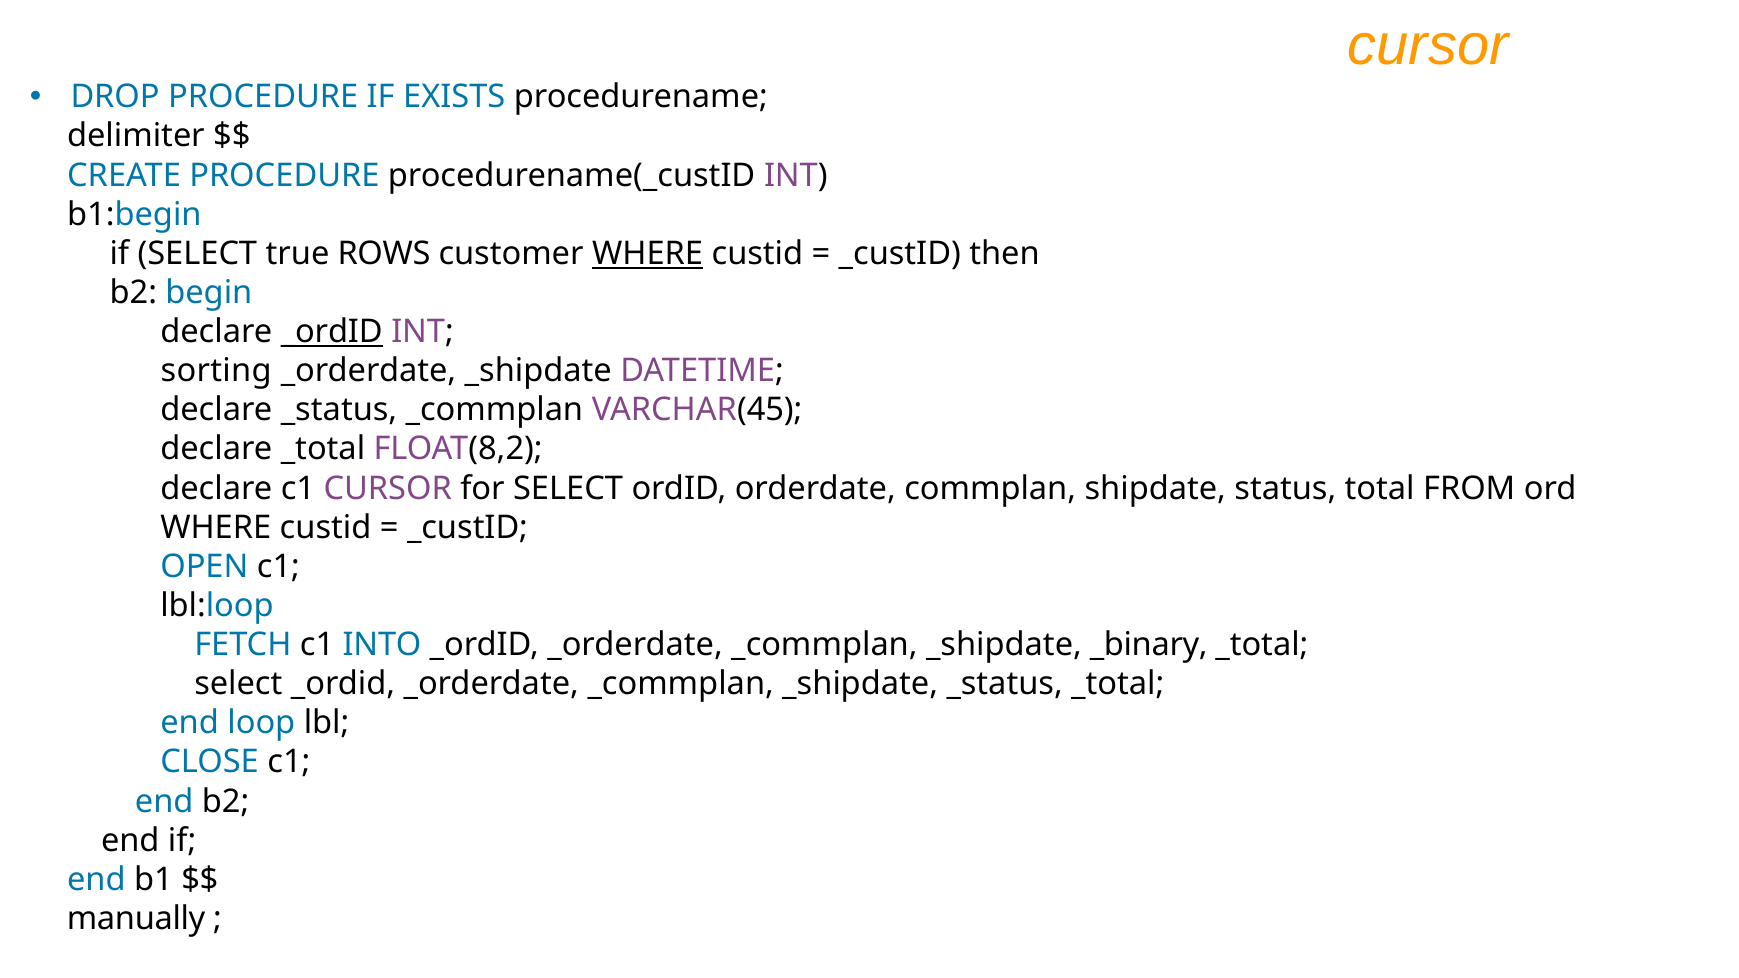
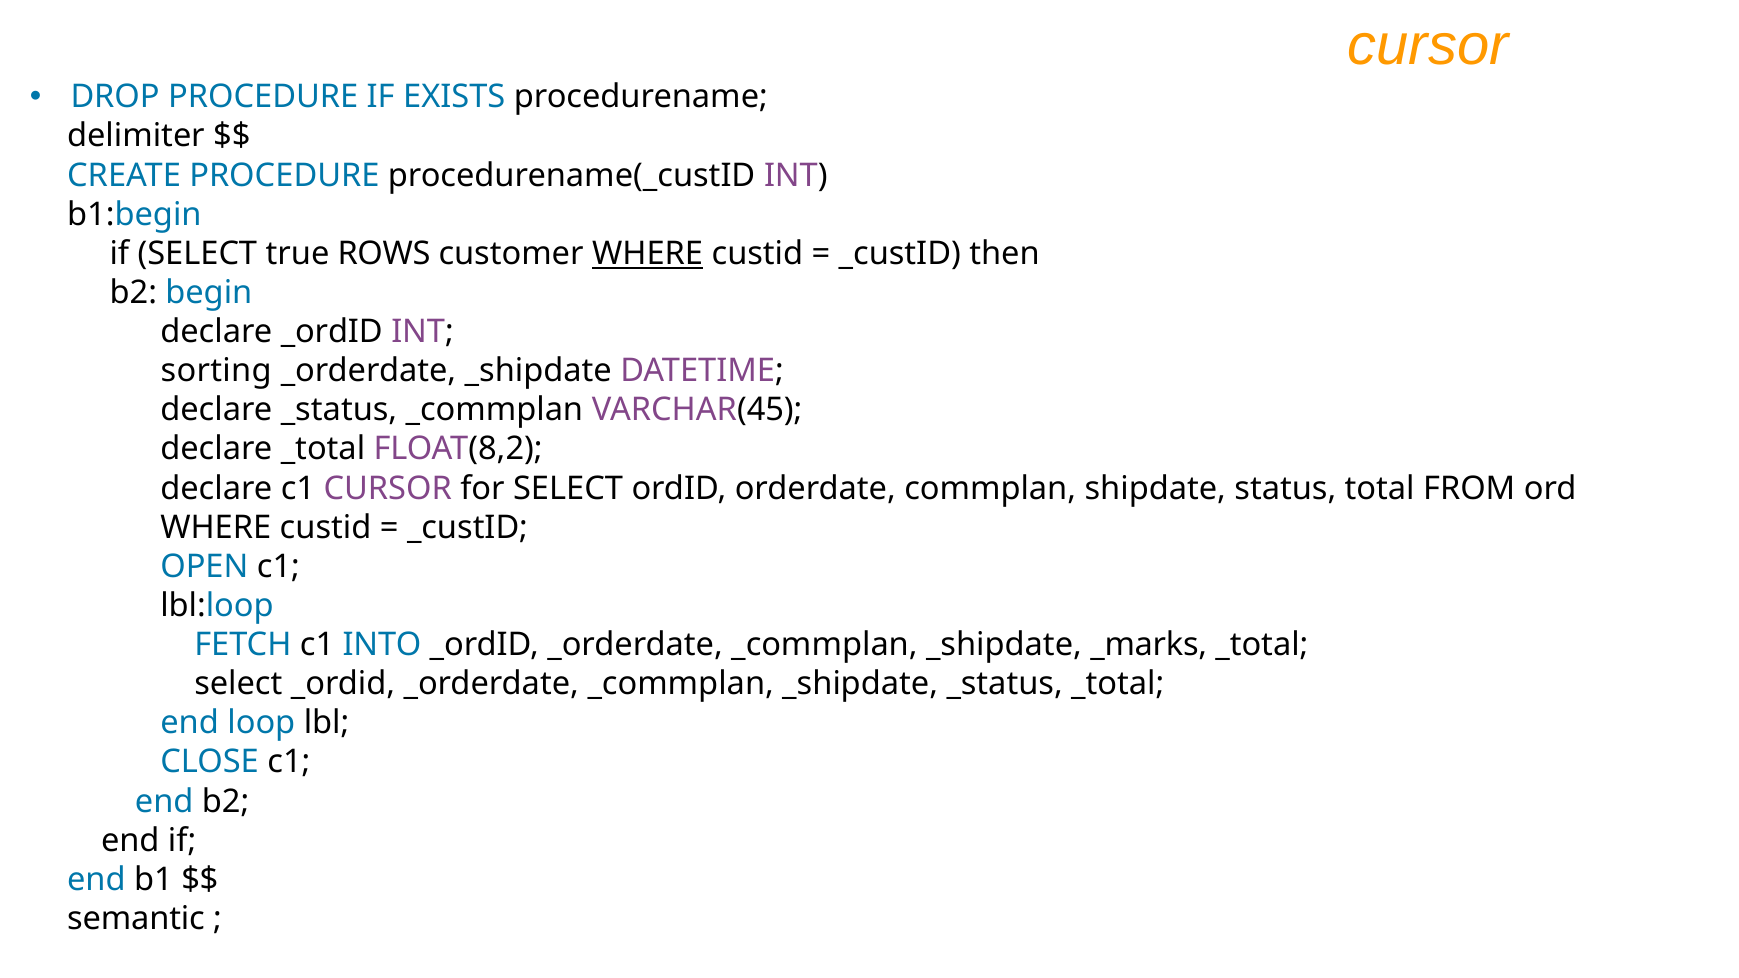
_ordID underline: present -> none (332, 332)
_binary: _binary -> _marks (1149, 645)
manually: manually -> semantic (136, 919)
